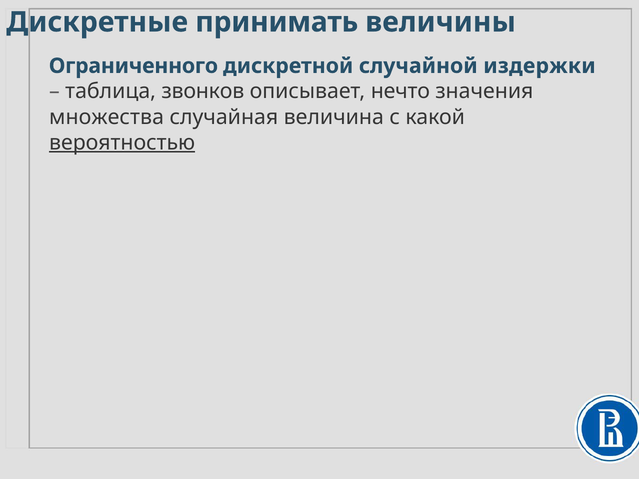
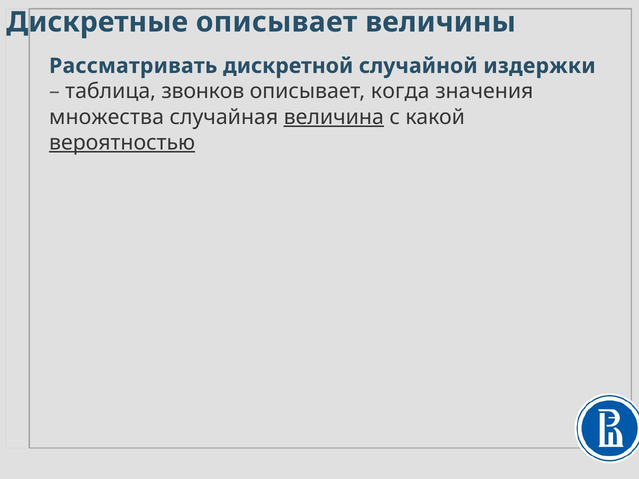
Дискретные принимать: принимать -> описывает (277, 22)
Ограниченного: Ограниченного -> Рассматривать (133, 66)
нечто: нечто -> когда (400, 92)
величина underline: none -> present (334, 117)
